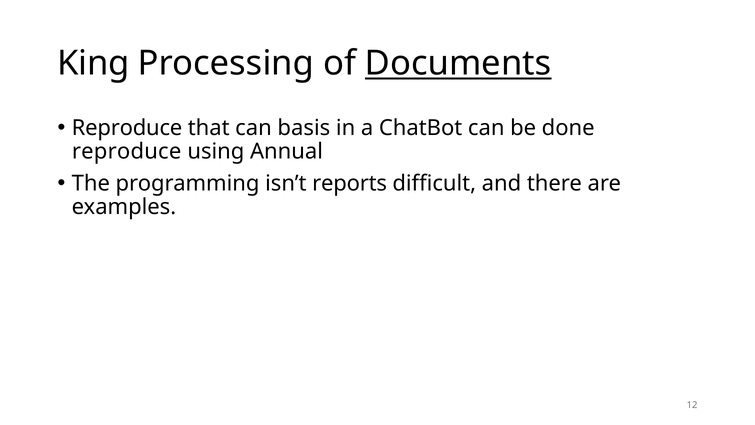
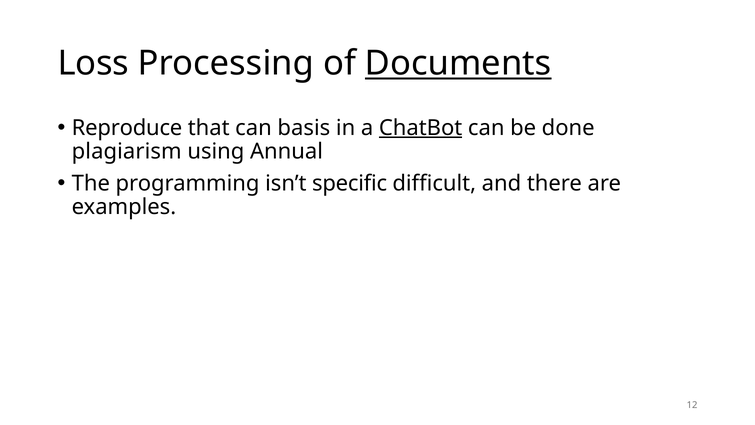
King: King -> Loss (93, 63)
ChatBot underline: none -> present (421, 128)
reproduce: reproduce -> plagiarism (127, 151)
reports: reports -> specific (350, 183)
